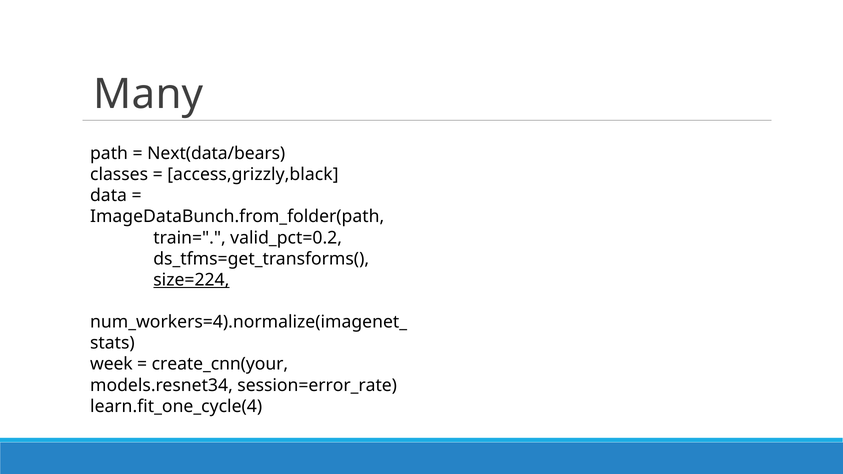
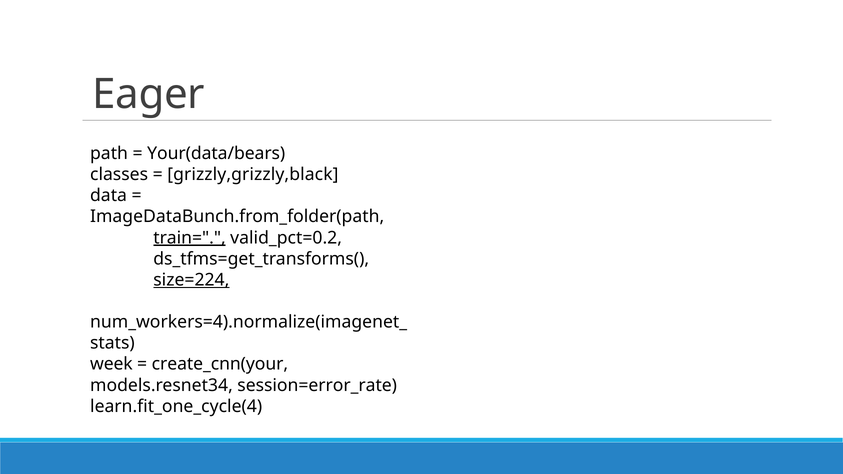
Many: Many -> Eager (149, 94)
Next(data/bears: Next(data/bears -> Your(data/bears (216, 153)
access,grizzly,black: access,grizzly,black -> grizzly,grizzly,black (253, 175)
train= underline: none -> present (190, 238)
